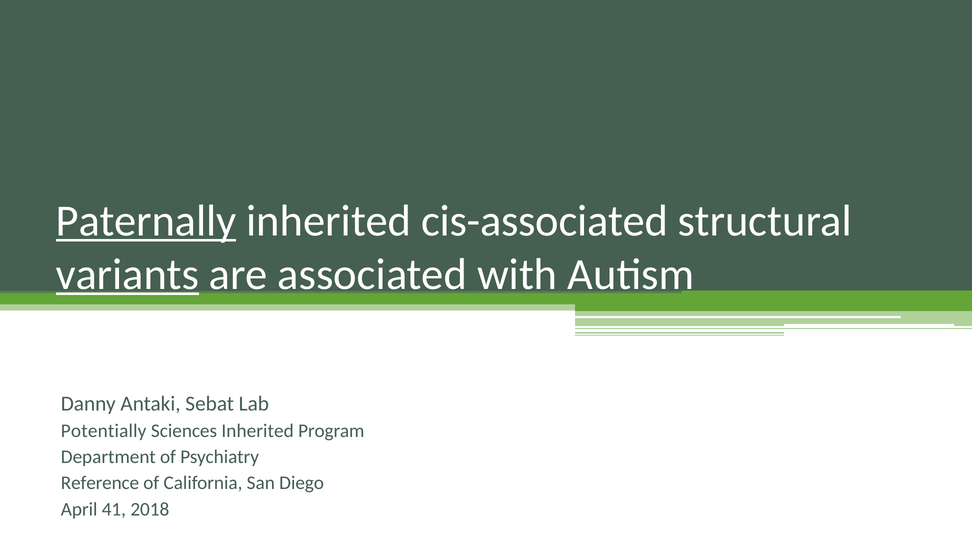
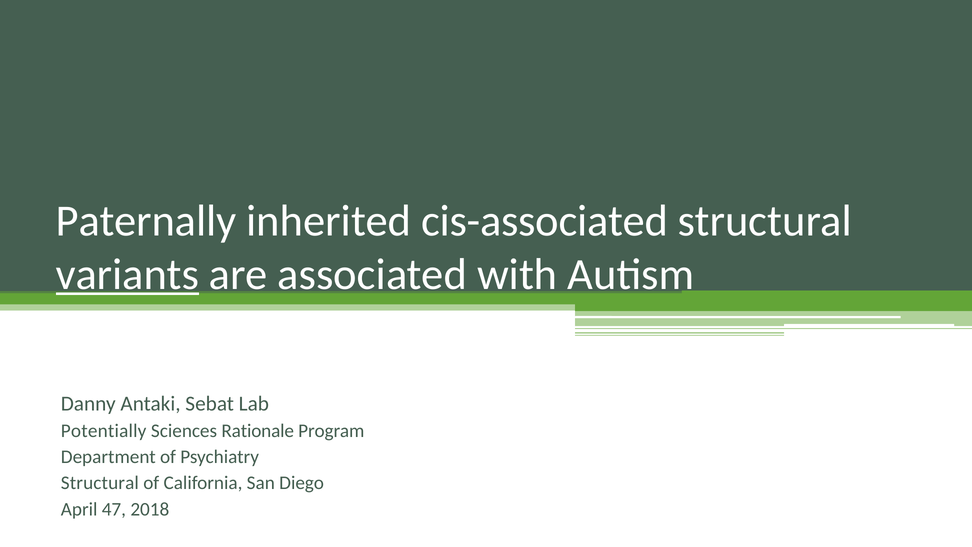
Paternally underline: present -> none (146, 221)
Sciences Inherited: Inherited -> Rationale (258, 431)
Reference: Reference -> Structural (100, 483)
41: 41 -> 47 (114, 509)
